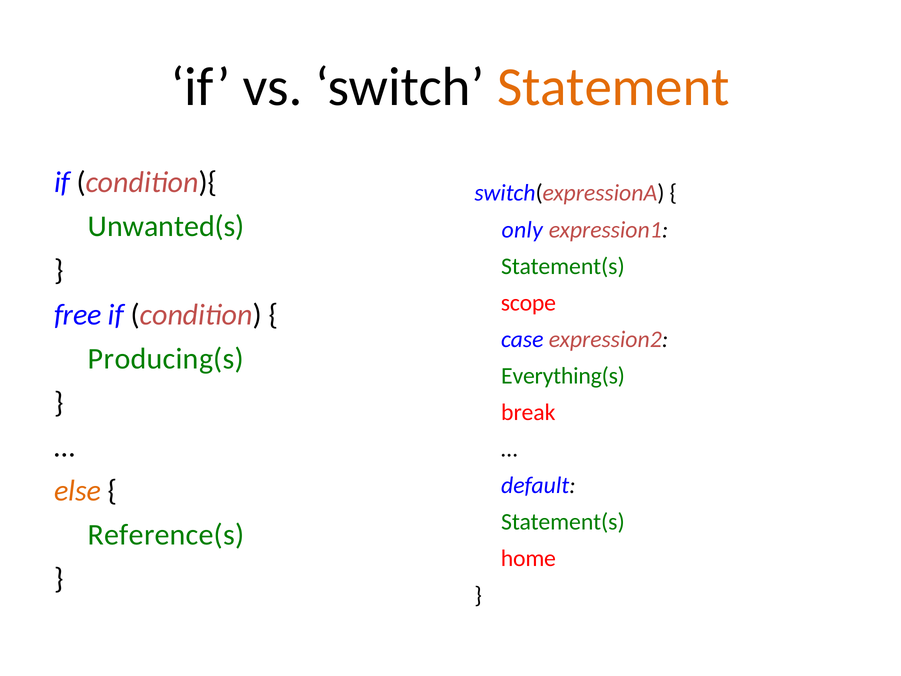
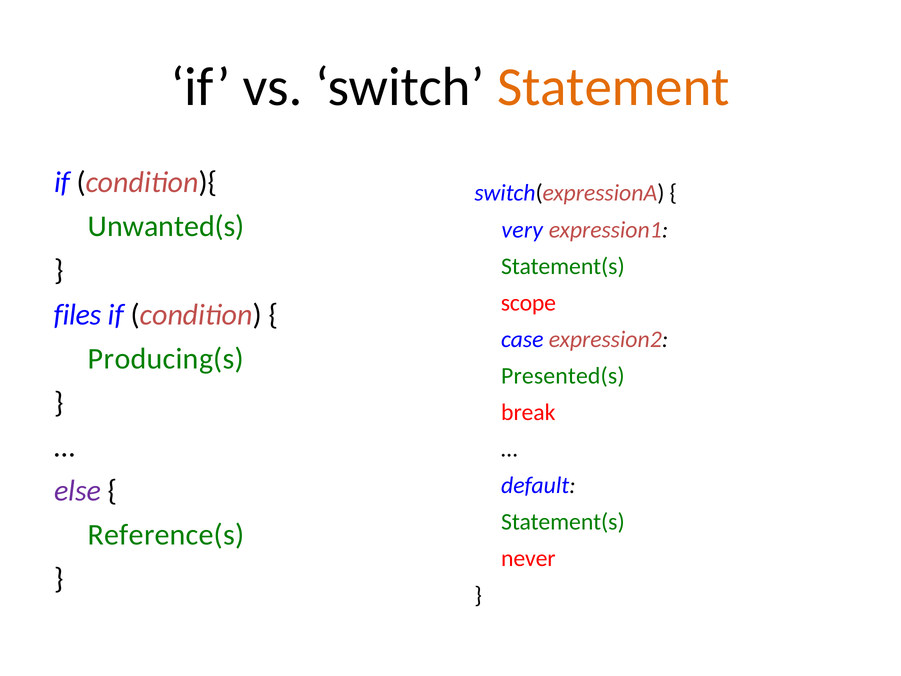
only: only -> very (522, 230)
free: free -> files (78, 314)
Everything(s: Everything(s -> Presented(s (563, 376)
else colour: orange -> purple (78, 491)
home: home -> never (528, 558)
